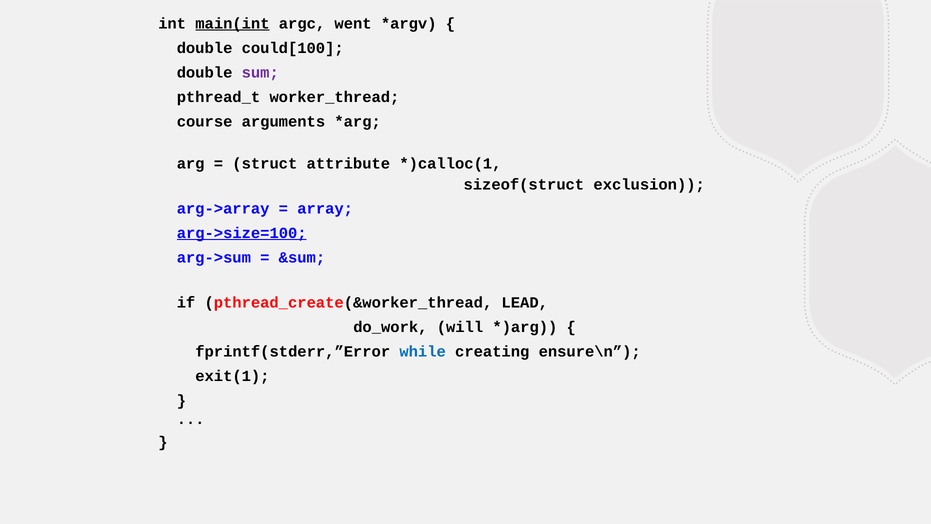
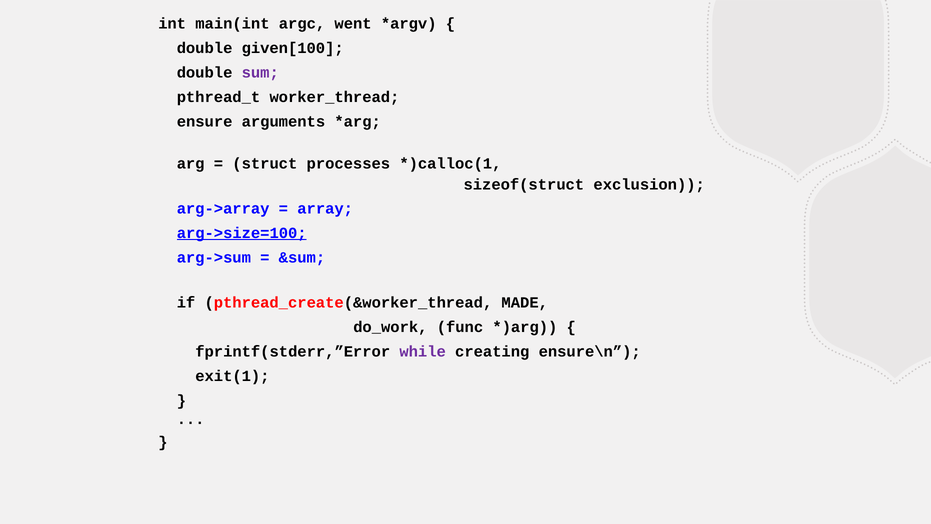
main(int underline: present -> none (232, 23)
could[100: could[100 -> given[100 (293, 48)
course: course -> ensure (205, 121)
attribute: attribute -> processes (348, 164)
LEAD: LEAD -> MADE (525, 303)
will: will -> func (460, 327)
while colour: blue -> purple (423, 352)
